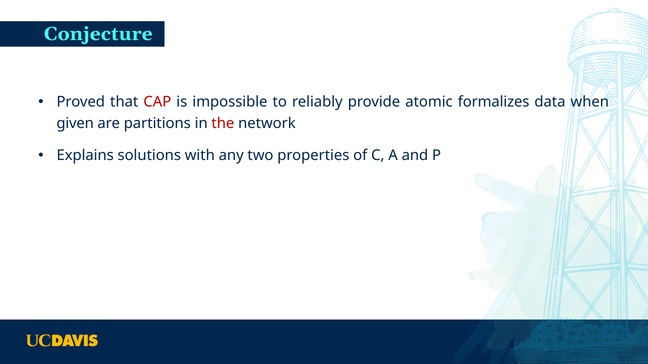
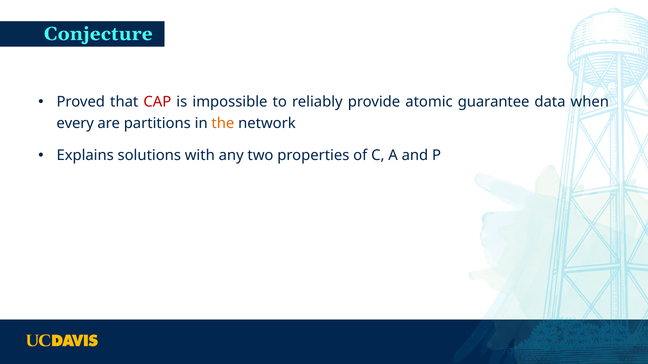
formalizes: formalizes -> guarantee (494, 102)
given: given -> every (75, 124)
the colour: red -> orange (223, 124)
